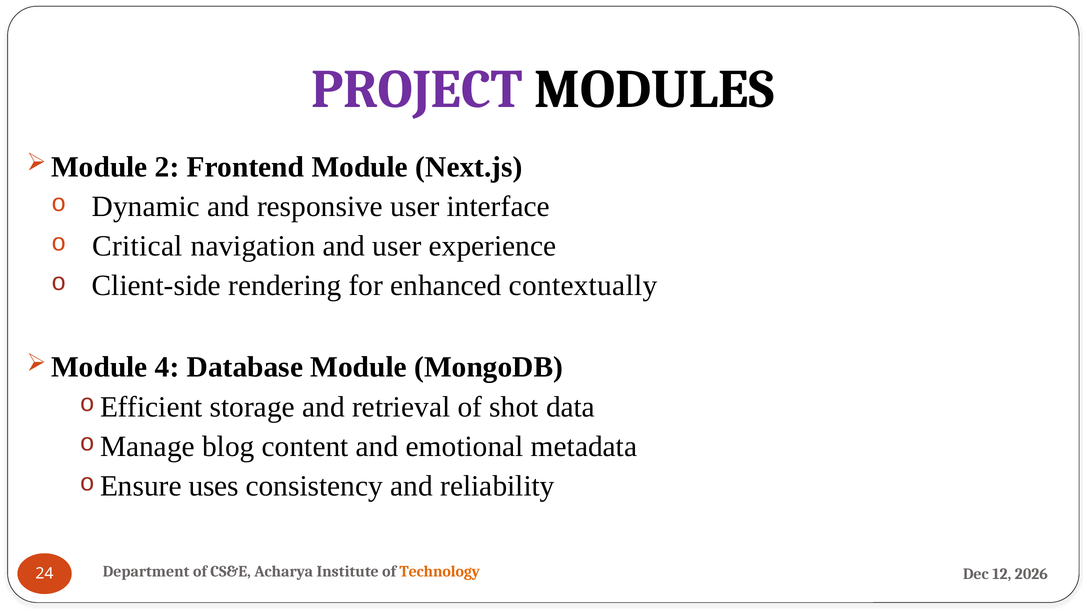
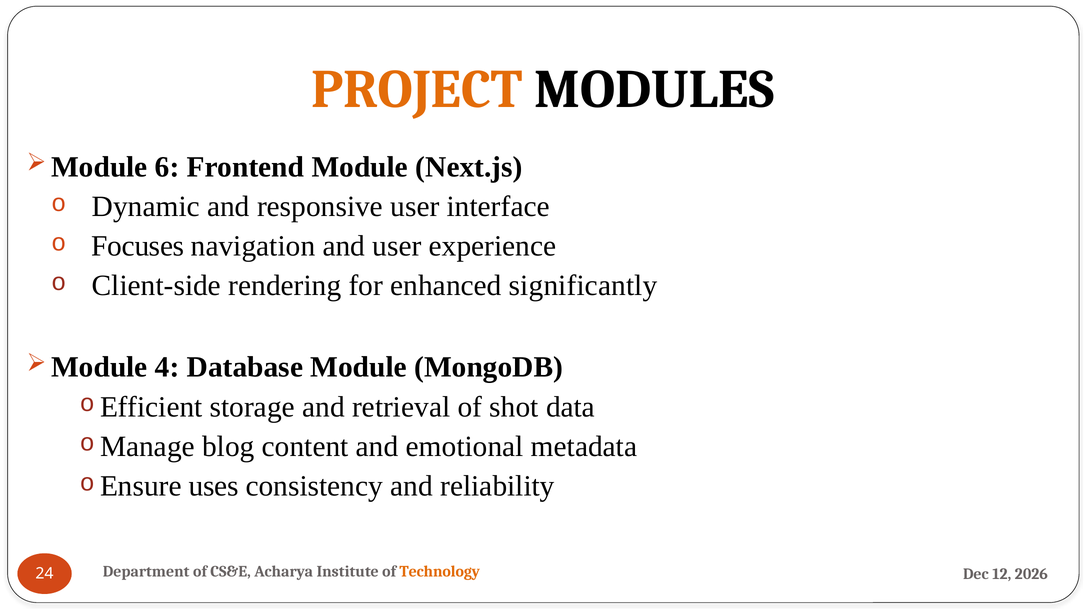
PROJECT colour: purple -> orange (417, 89)
2: 2 -> 6 (167, 167)
Critical: Critical -> Focuses (138, 246)
contextually: contextually -> significantly (583, 286)
